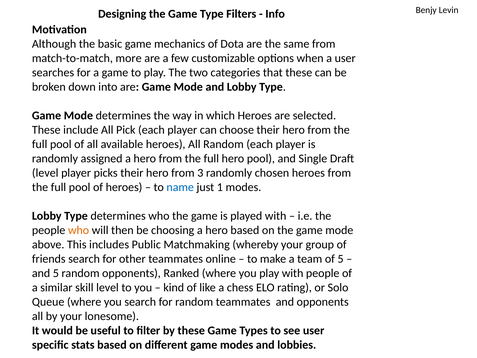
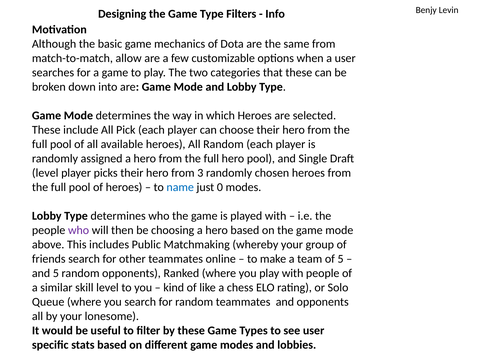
more: more -> allow (129, 58)
1: 1 -> 0 (220, 187)
who colour: orange -> purple (79, 230)
